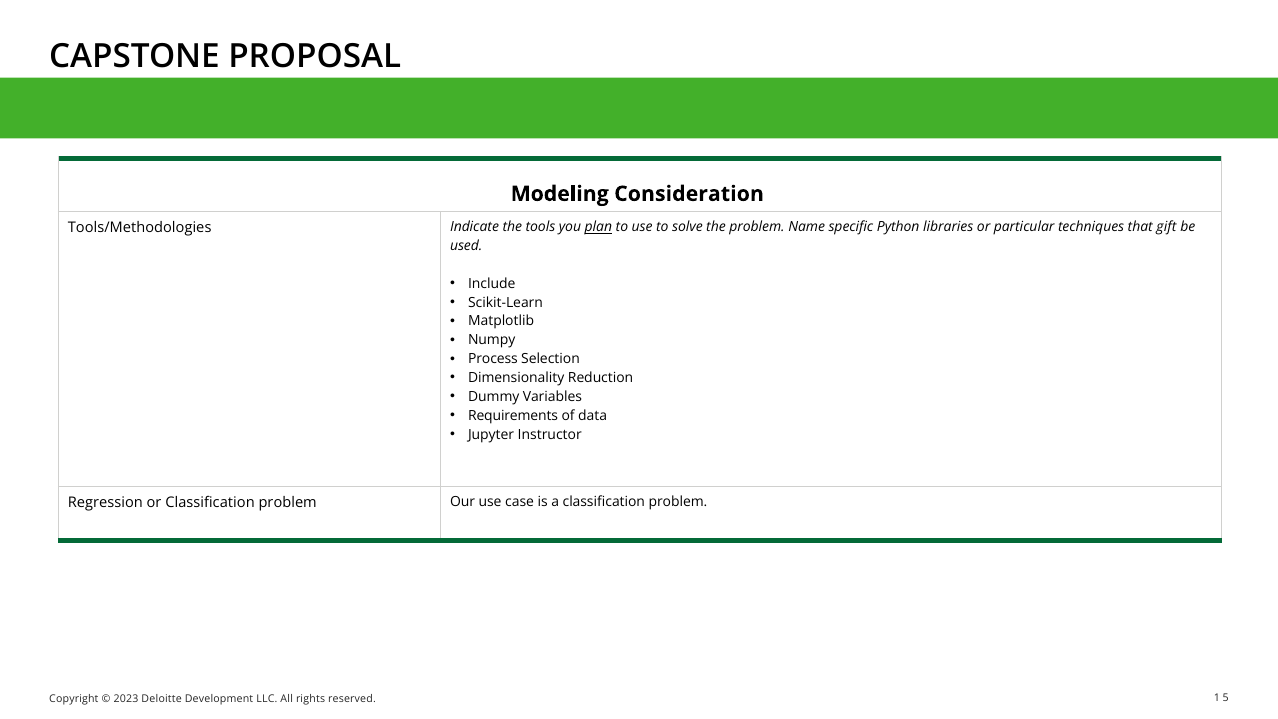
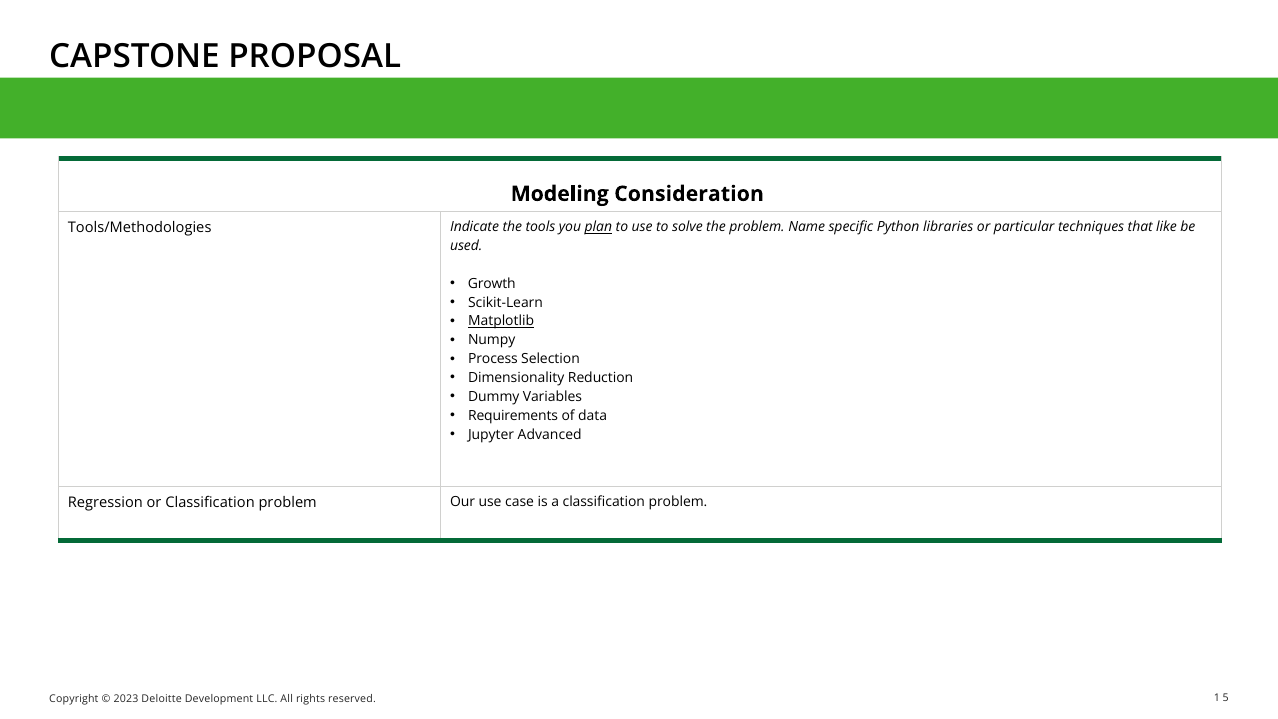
gift: gift -> like (1167, 227)
Include: Include -> Growth (492, 284)
Matplotlib underline: none -> present (501, 321)
Instructor: Instructor -> Advanced (550, 434)
